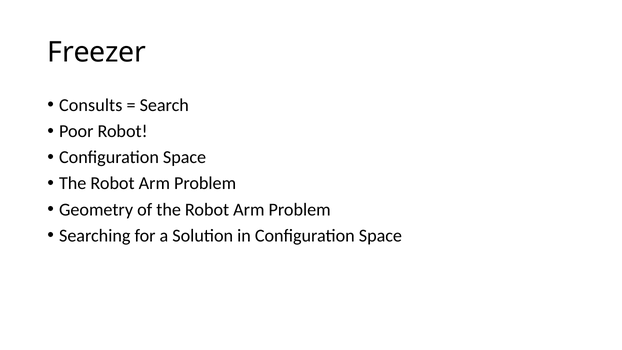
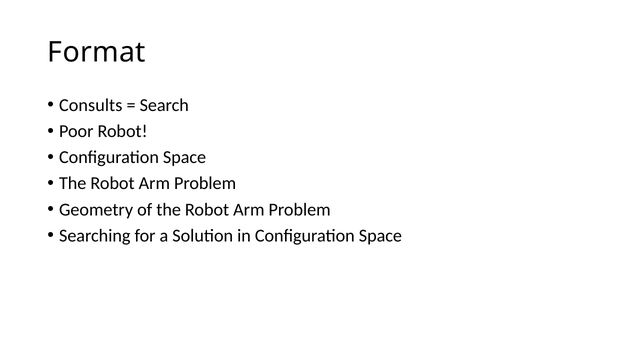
Freezer: Freezer -> Format (97, 52)
